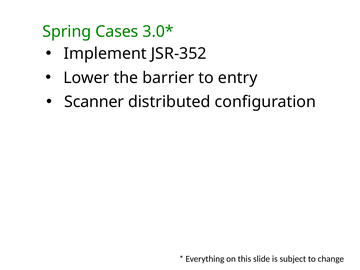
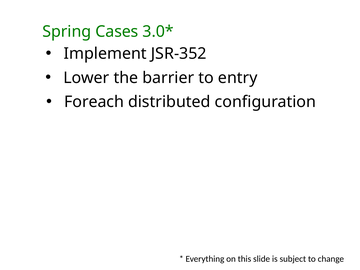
Scanner: Scanner -> Foreach (94, 102)
